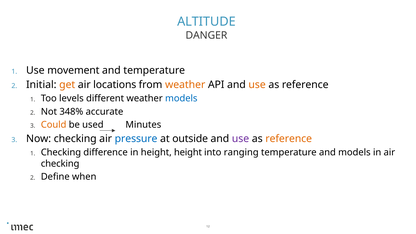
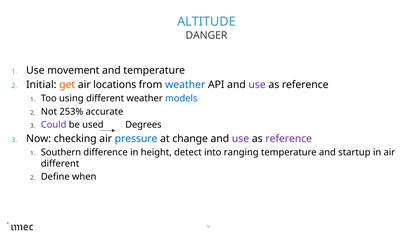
weather colour: orange -> blue (185, 85)
use colour: orange -> purple (257, 85)
levels: levels -> using (71, 99)
348%: 348% -> 253% (71, 112)
Could colour: orange -> purple (54, 125)
Minutes: Minutes -> Degrees (143, 125)
outside: outside -> change (190, 139)
reference colour: orange -> purple (289, 139)
Checking: Checking -> Southern (61, 152)
height height: height -> detect (188, 152)
and models: models -> startup (354, 152)
checking: checking -> different (60, 164)
